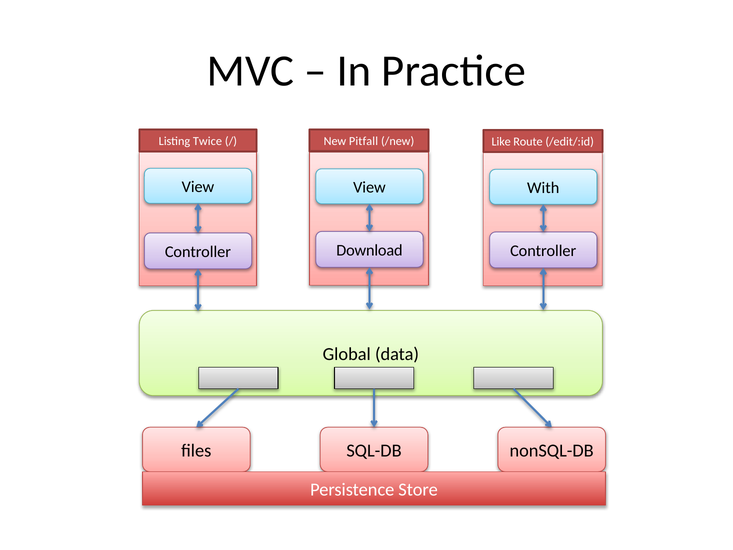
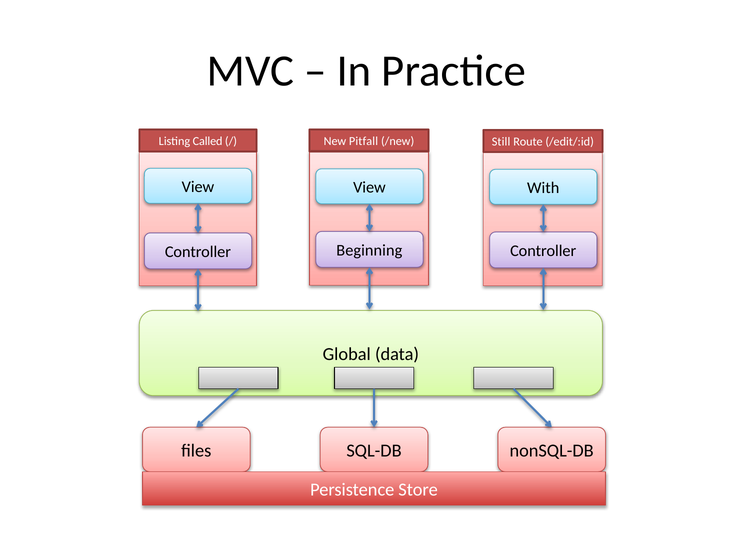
Twice: Twice -> Called (208, 141)
Like: Like -> Still (501, 142)
Download: Download -> Beginning (369, 250)
